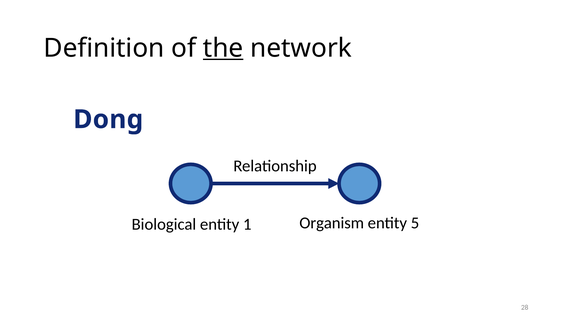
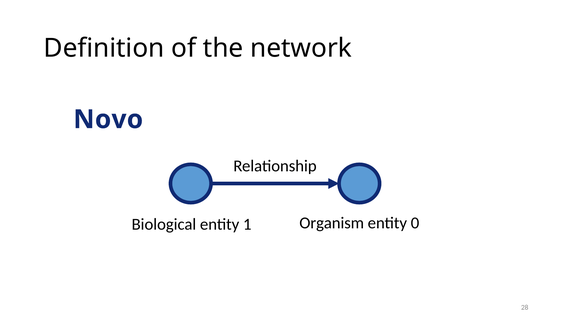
the underline: present -> none (223, 48)
Dong: Dong -> Novo (108, 119)
5: 5 -> 0 (415, 223)
